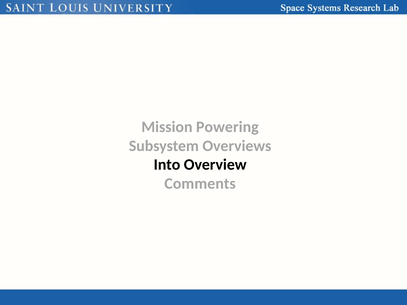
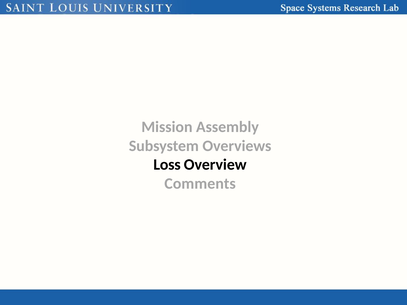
Powering: Powering -> Assembly (227, 127)
Into: Into -> Loss (167, 165)
